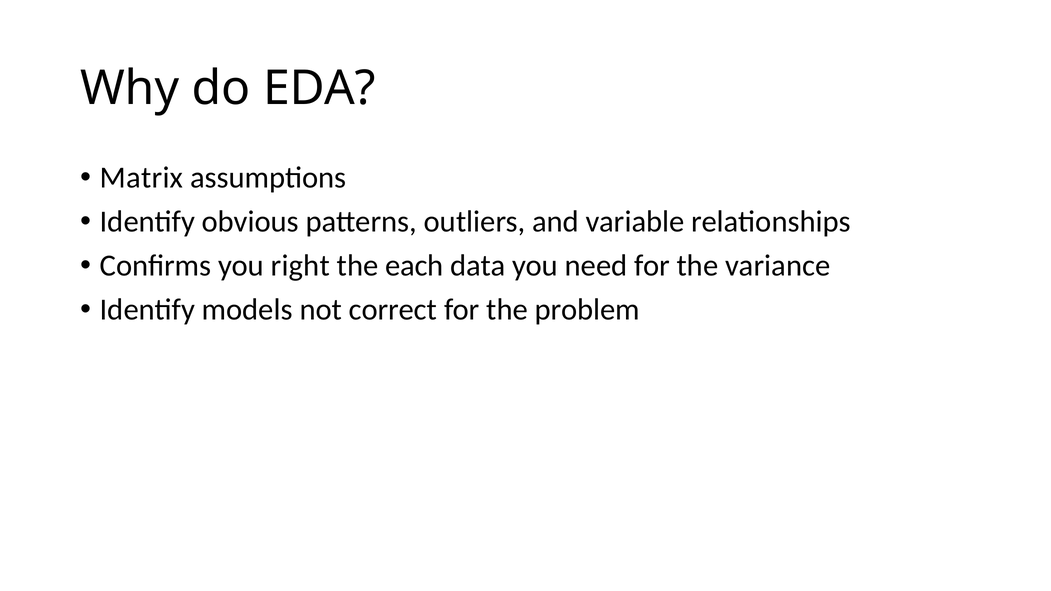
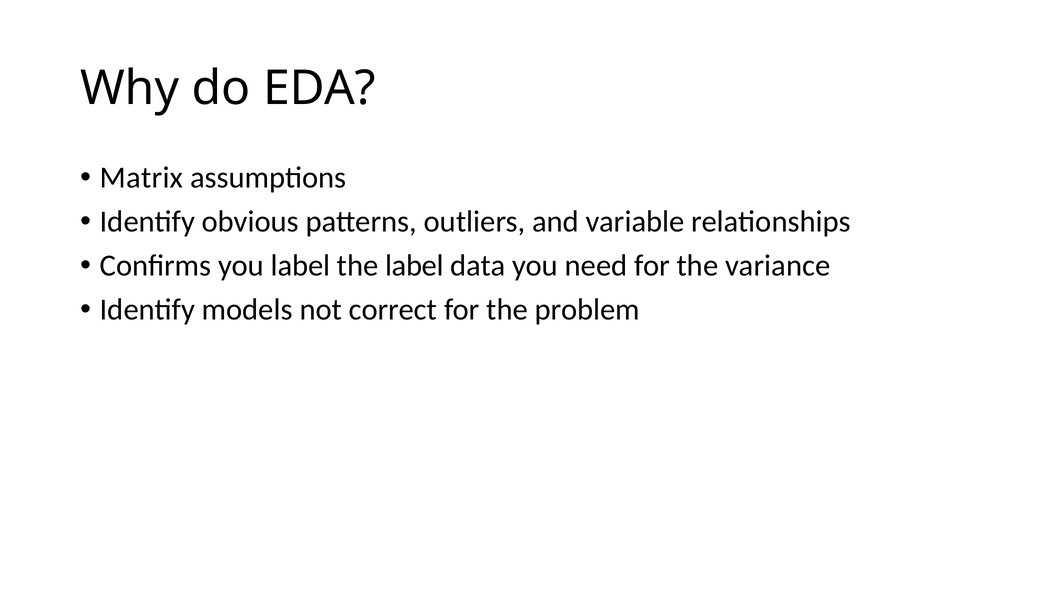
you right: right -> label (301, 266)
the each: each -> label (414, 266)
